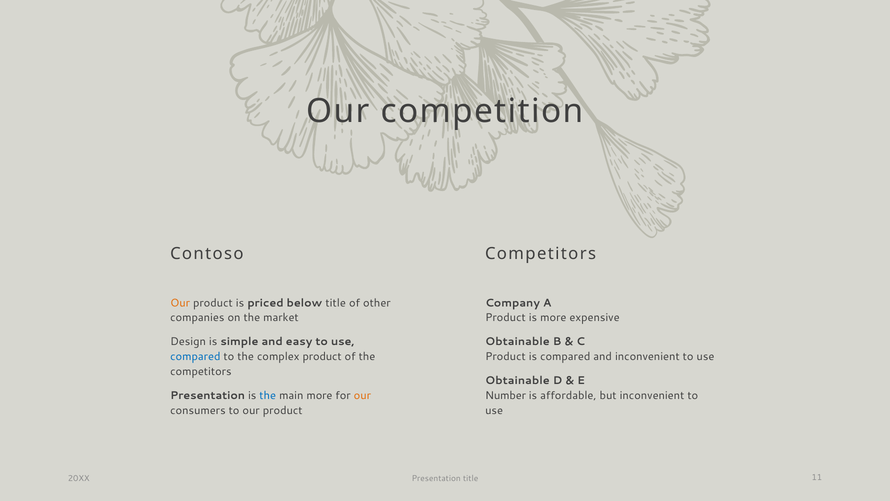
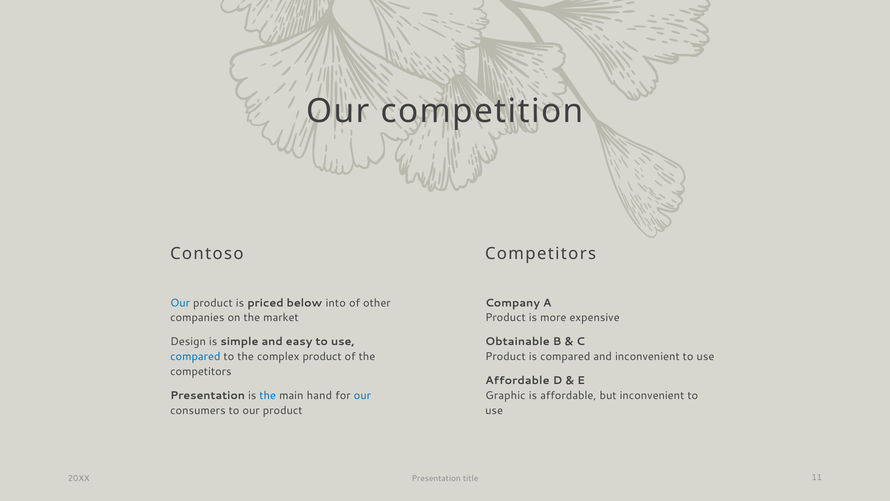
Our colour: orange -> blue (180, 303)
below title: title -> into (336, 303)
Obtainable: Obtainable -> Affordable (517, 380)
main more: more -> hand (319, 395)
our colour: orange -> blue (362, 395)
Number: Number -> Graphic (505, 395)
